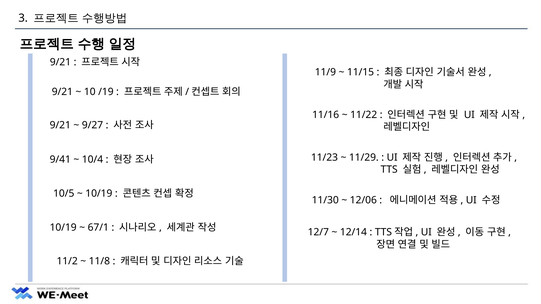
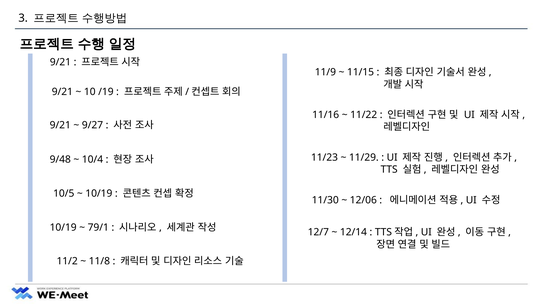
9/41: 9/41 -> 9/48 (60, 159)
67/1: 67/1 -> 79/1 (98, 228)
